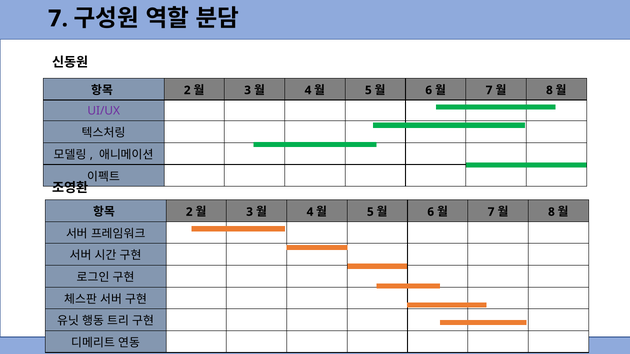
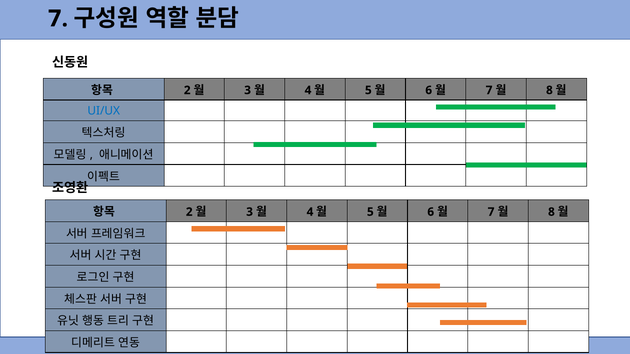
UI/UX colour: purple -> blue (104, 111)
